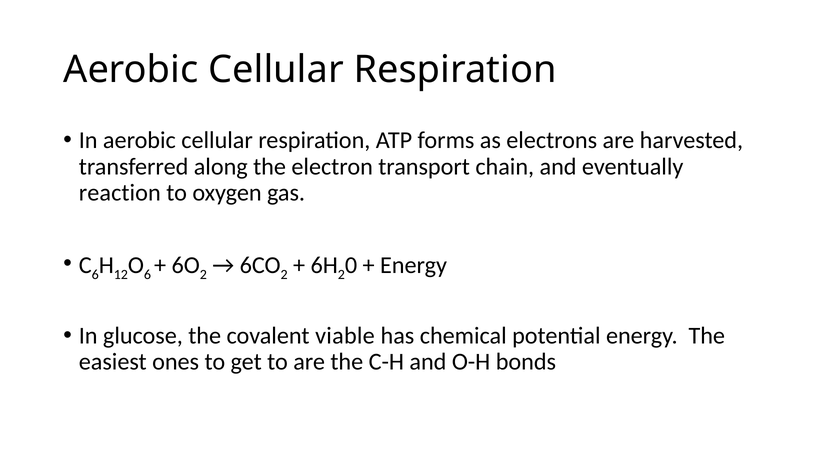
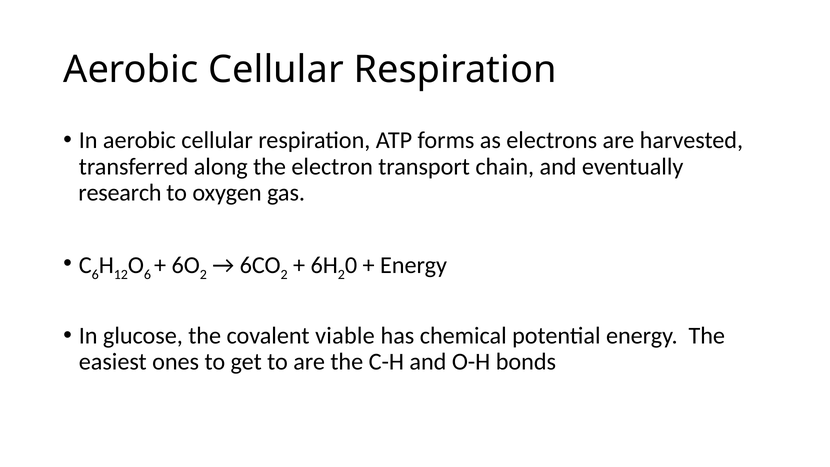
reaction: reaction -> research (120, 193)
